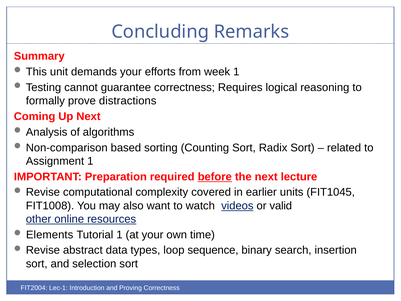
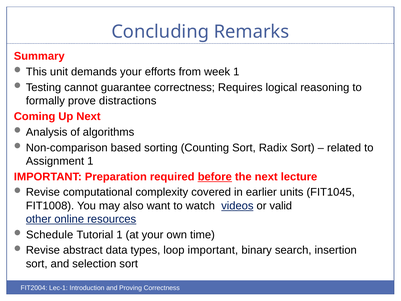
Elements: Elements -> Schedule (50, 234)
loop sequence: sequence -> important (213, 250)
